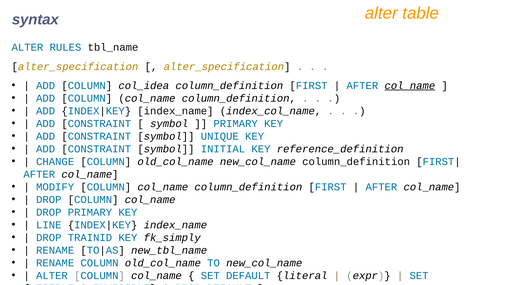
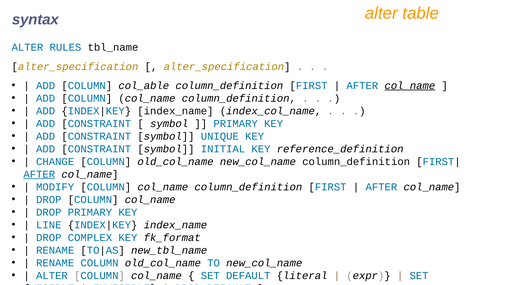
col_idea: col_idea -> col_able (144, 85)
AFTER underline: none -> present (39, 174)
TRAINID: TRAINID -> COMPLEX (90, 237)
fk_simply: fk_simply -> fk_format (172, 237)
